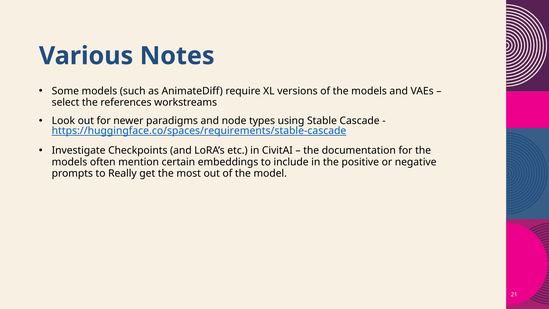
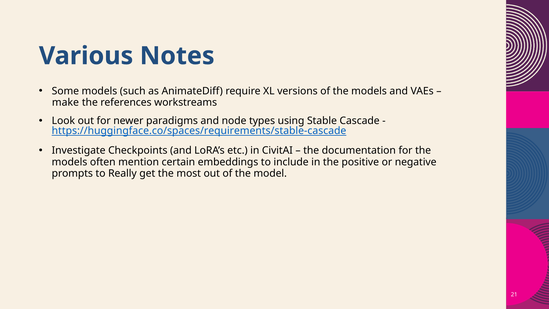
select: select -> make (65, 102)
